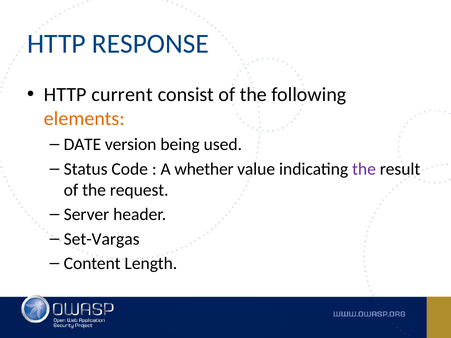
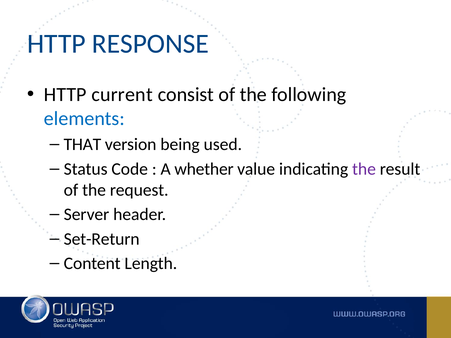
elements colour: orange -> blue (84, 119)
DATE: DATE -> THAT (82, 145)
Set-Vargas: Set-Vargas -> Set-Return (102, 239)
